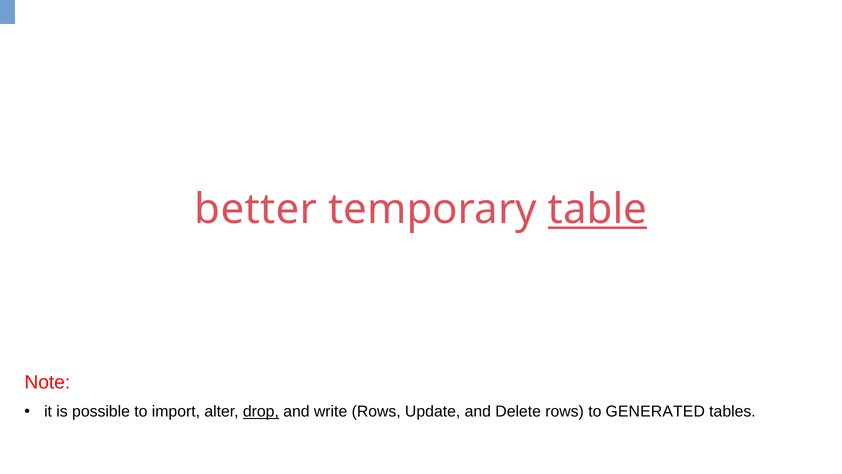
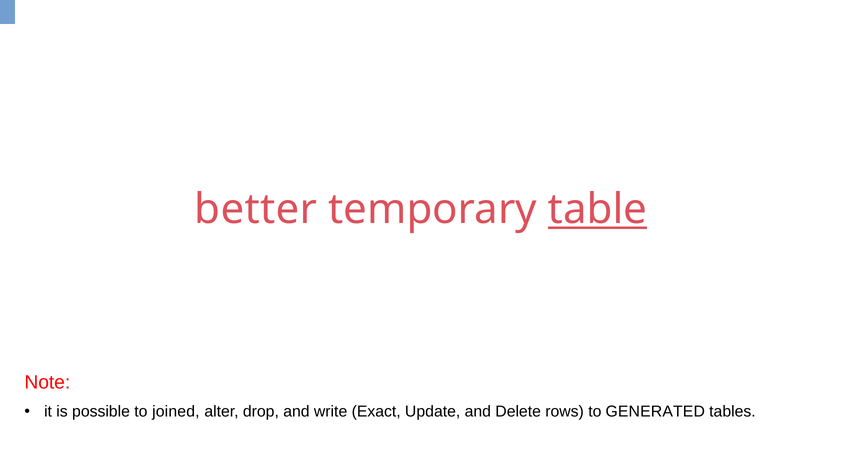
import: import -> joined (176, 411)
drop underline: present -> none (261, 411)
write Rows: Rows -> Exact (376, 411)
